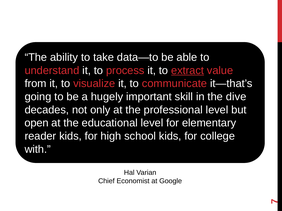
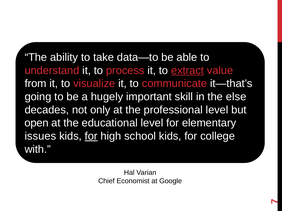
dive: dive -> else (236, 97)
reader: reader -> issues (40, 136)
for underline: none -> present (91, 136)
